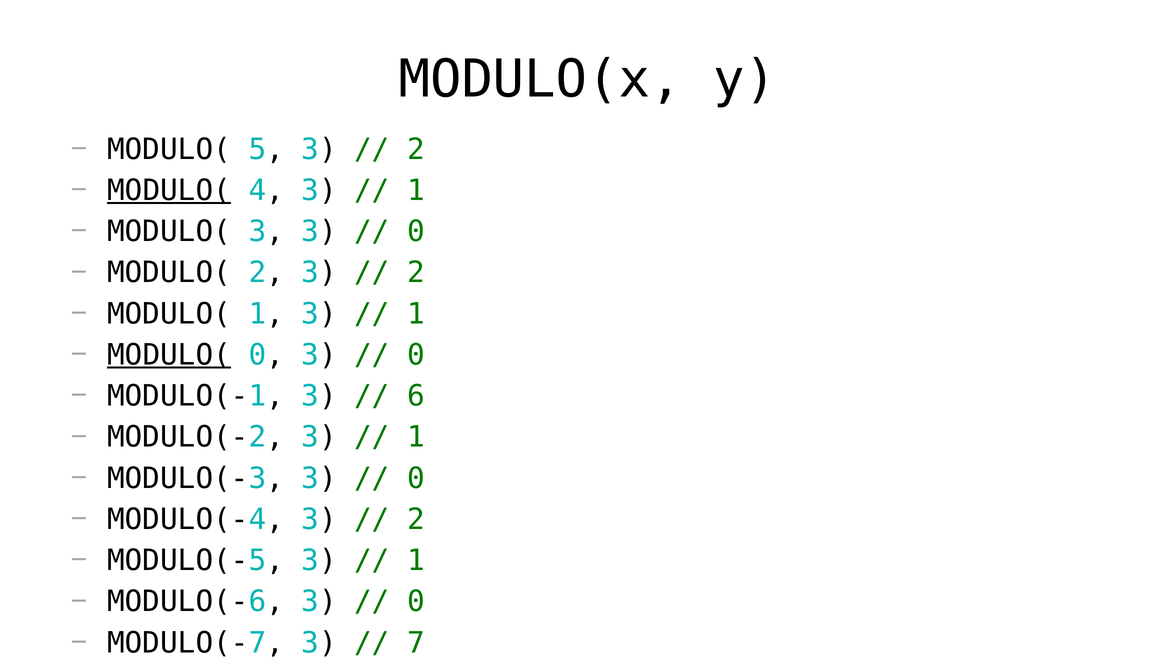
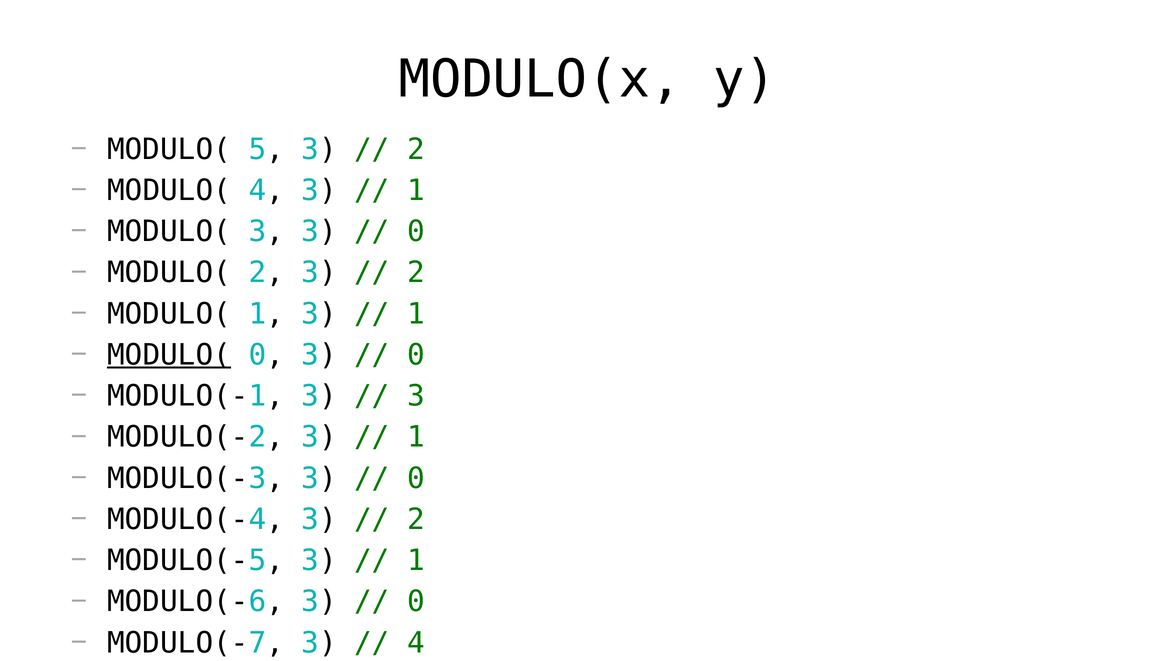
MODULO( underline: present -> none (169, 190)
6: 6 -> 3 (416, 396)
7: 7 -> 4 (416, 643)
